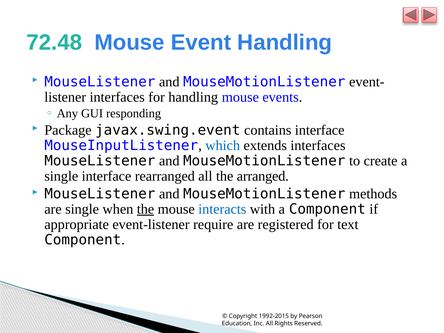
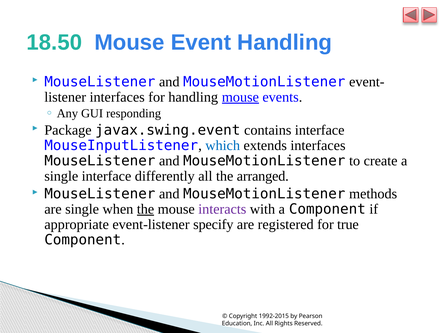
72.48: 72.48 -> 18.50 (54, 43)
mouse underline: none -> present (240, 97)
rearranged: rearranged -> differently (165, 176)
interacts colour: blue -> purple (222, 209)
require: require -> specify (213, 224)
text: text -> true (348, 224)
